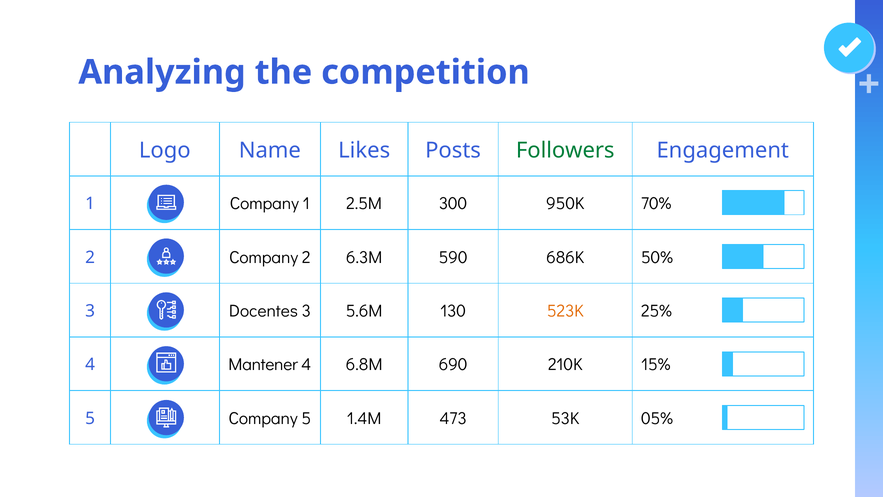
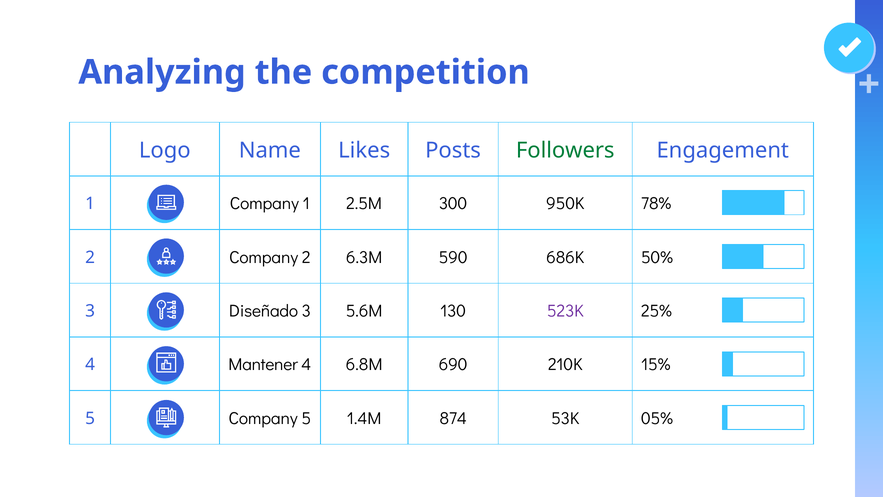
70%: 70% -> 78% (656, 204)
Docentes: Docentes -> Diseñado (264, 311)
523K colour: orange -> purple (565, 311)
473: 473 -> 874 (453, 418)
